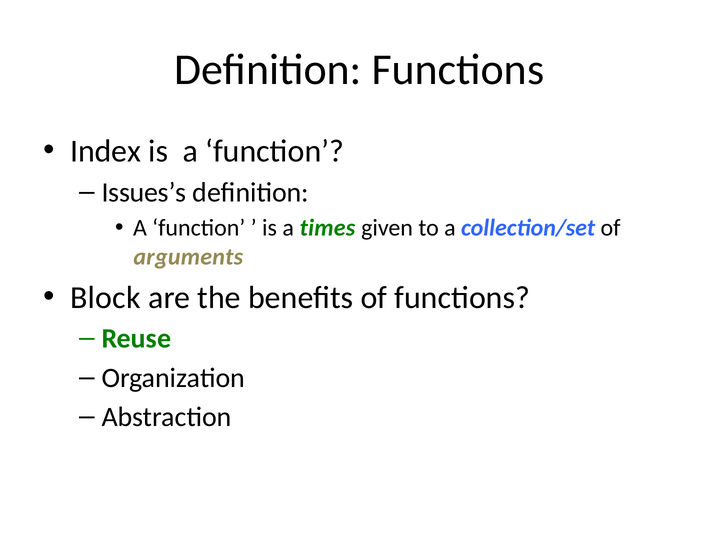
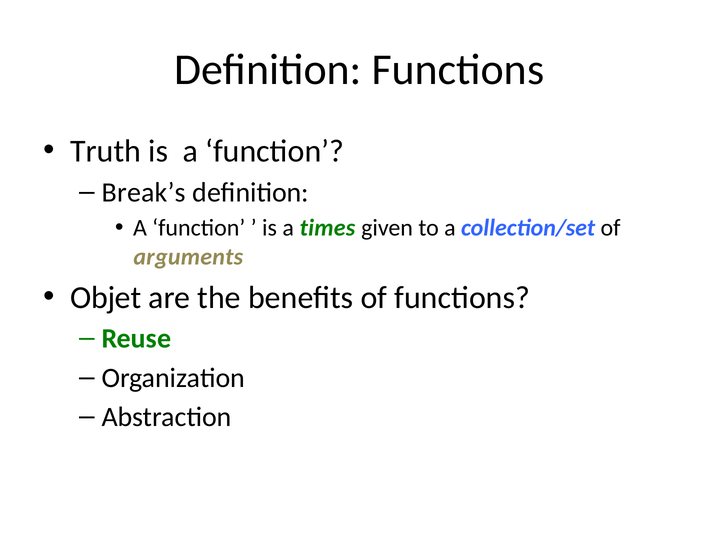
Index: Index -> Truth (106, 151)
Issues’s: Issues’s -> Break’s (144, 192)
Block: Block -> Objet (106, 297)
